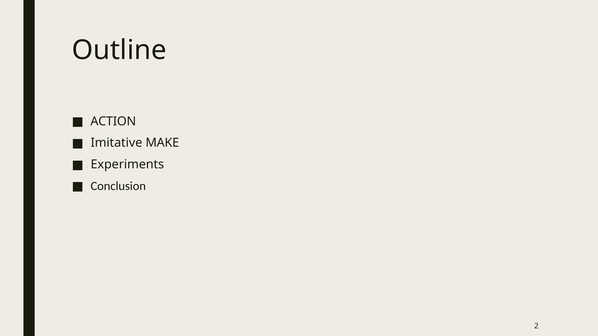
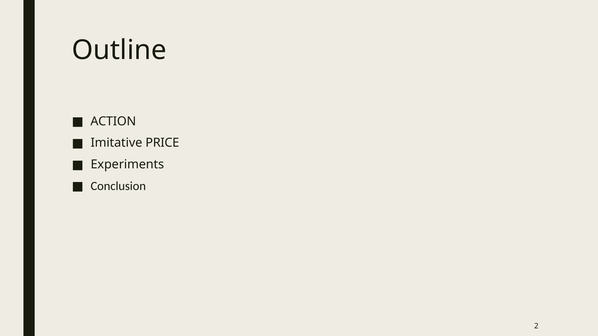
MAKE: MAKE -> PRICE (162, 143)
